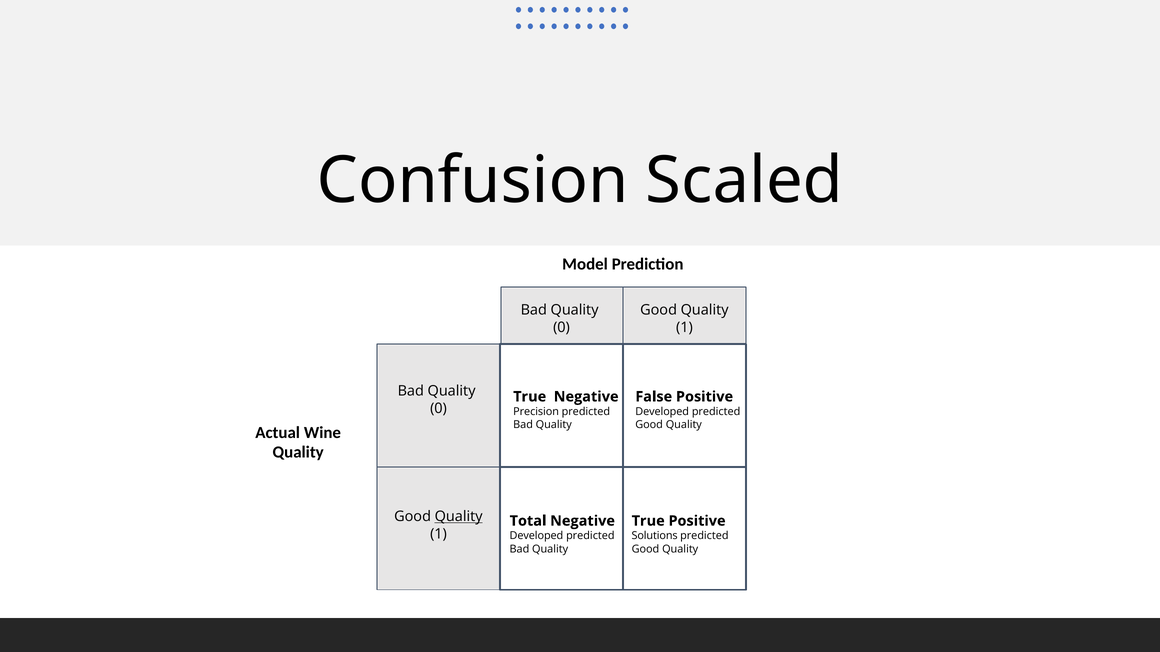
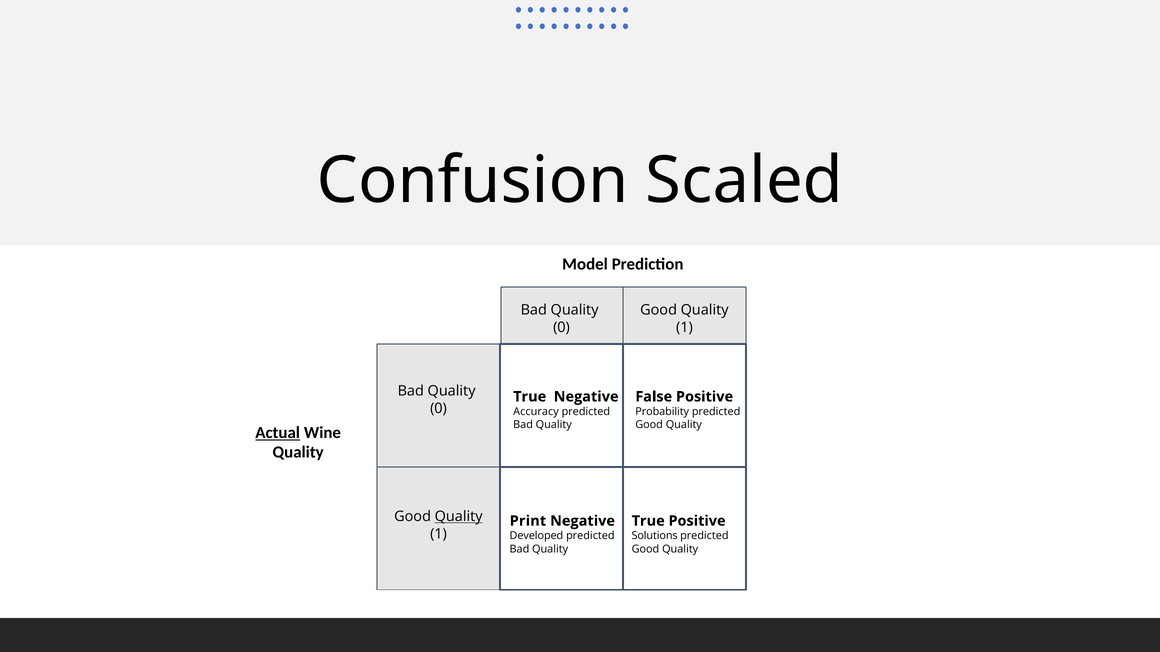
Precision: Precision -> Accuracy (536, 412)
Developed: Developed -> Probability (662, 412)
Actual underline: none -> present (278, 433)
Total: Total -> Print (528, 521)
